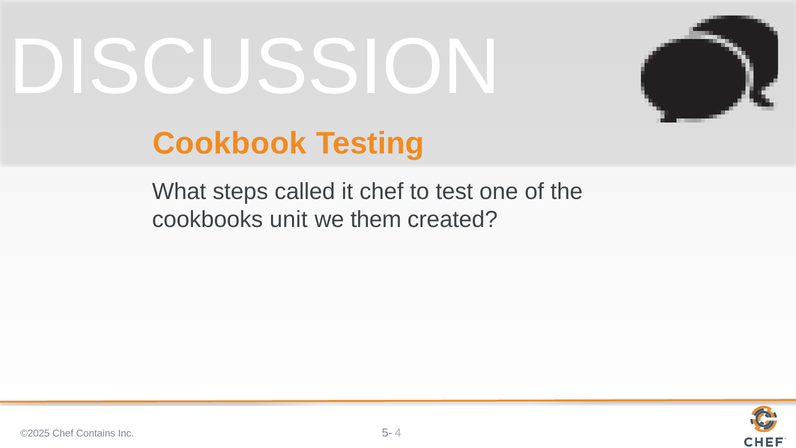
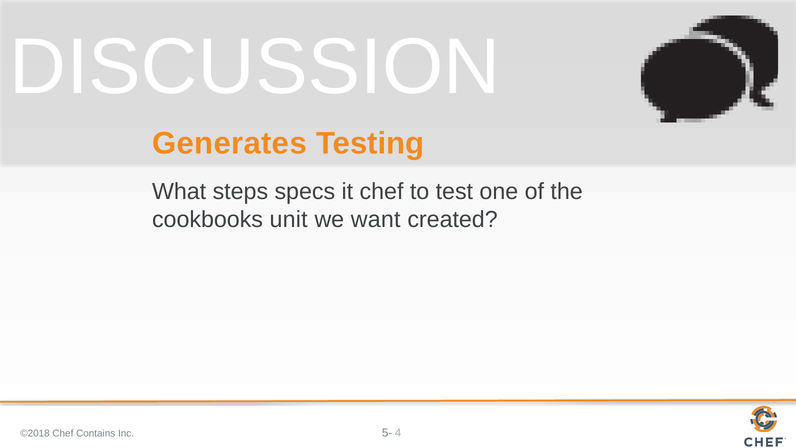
Cookbook: Cookbook -> Generates (230, 143)
called: called -> specs (305, 192)
them: them -> want (376, 220)
©2025: ©2025 -> ©2018 (35, 433)
